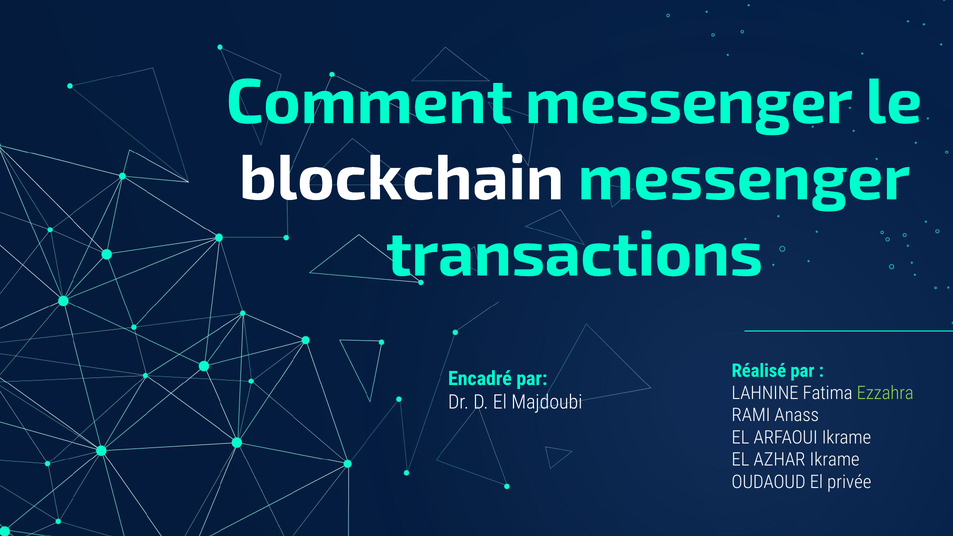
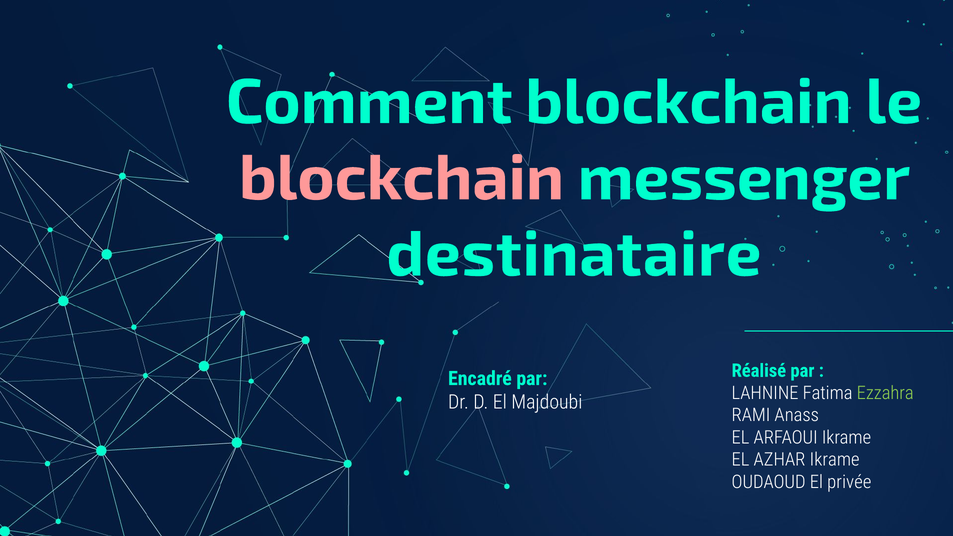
Comment messenger: messenger -> blockchain (688, 102)
blockchain colour: white -> pink (401, 178)
transactions: transactions -> destinataire (574, 255)
